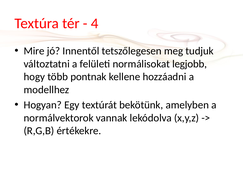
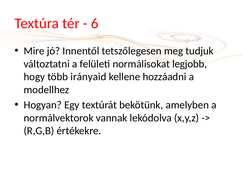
4: 4 -> 6 (95, 24)
pontnak: pontnak -> irányaid (88, 77)
